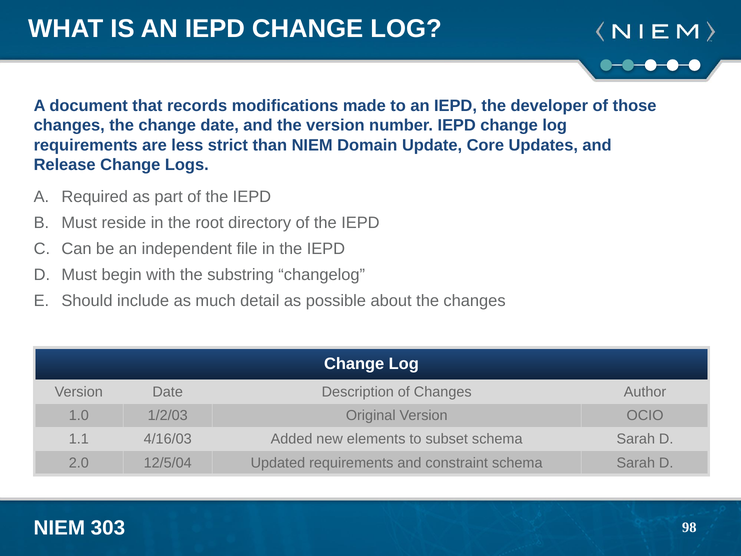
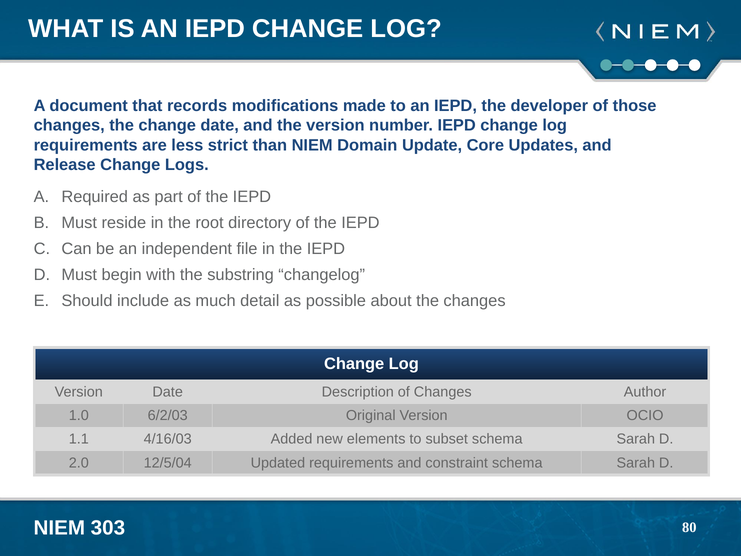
1/2/03: 1/2/03 -> 6/2/03 (168, 415)
98: 98 -> 80 (689, 527)
